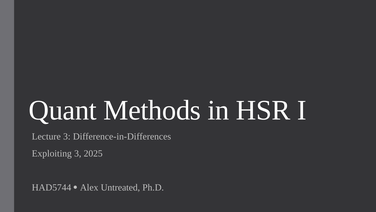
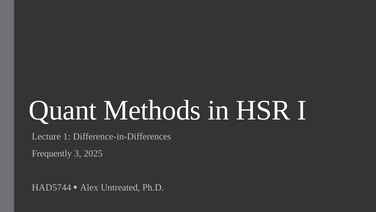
Lecture 3: 3 -> 1 (67, 136)
Exploiting: Exploiting -> Frequently (52, 153)
